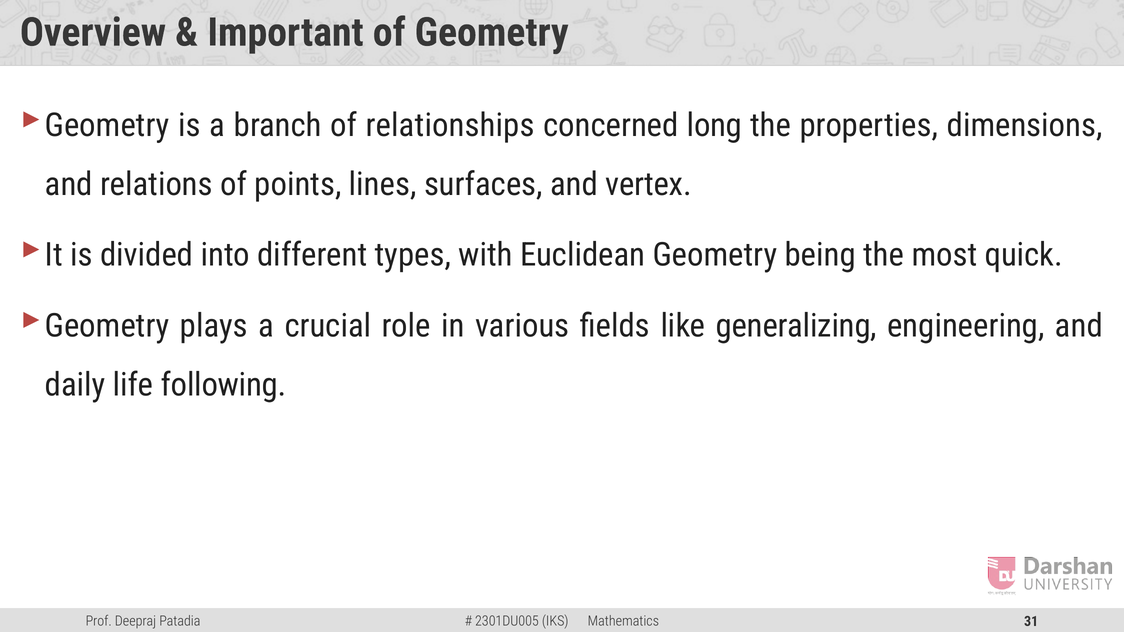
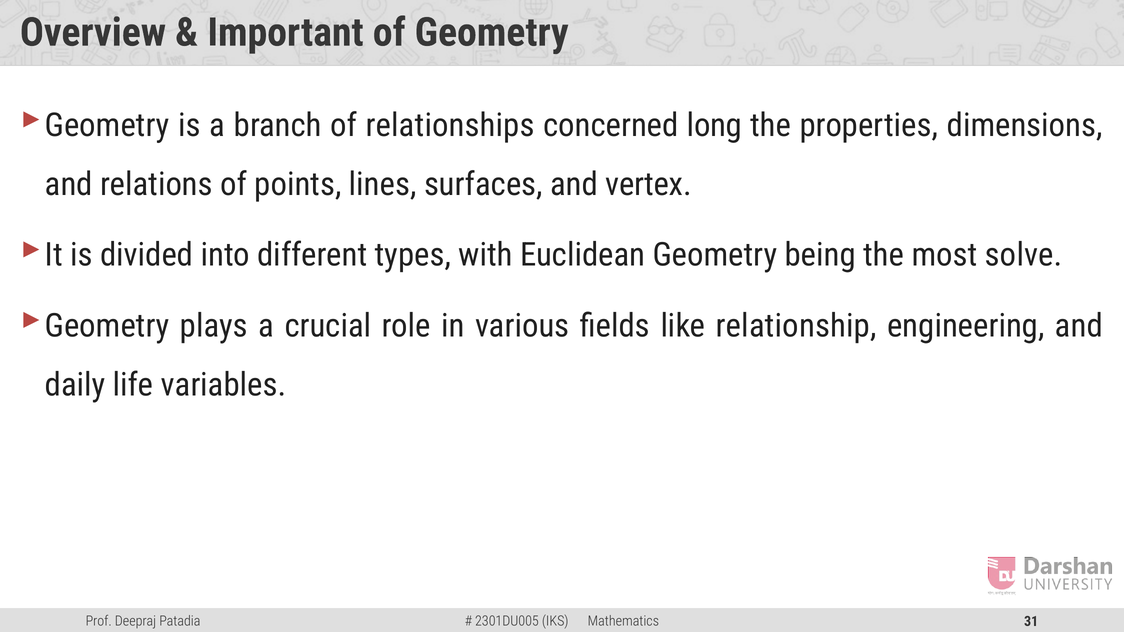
quick: quick -> solve (1024, 255)
generalizing: generalizing -> relationship (796, 326)
following: following -> variables (224, 385)
